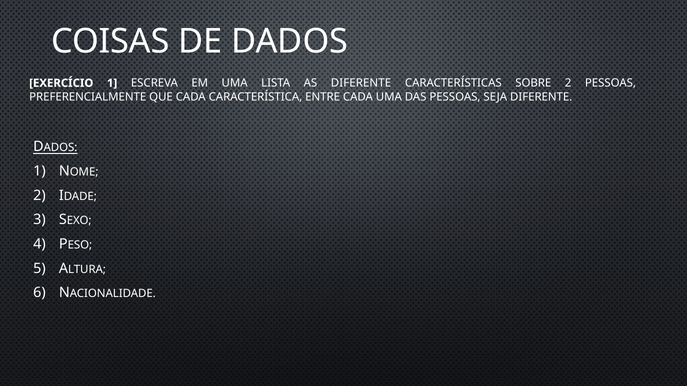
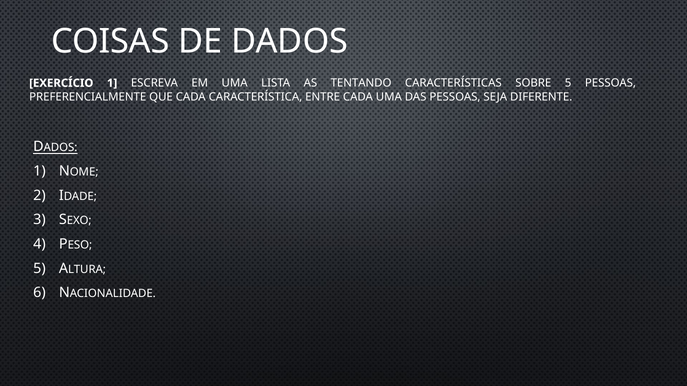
AS DIFERENTE: DIFERENTE -> TENTANDO (361, 83)
SOBRE 2: 2 -> 5 (568, 83)
